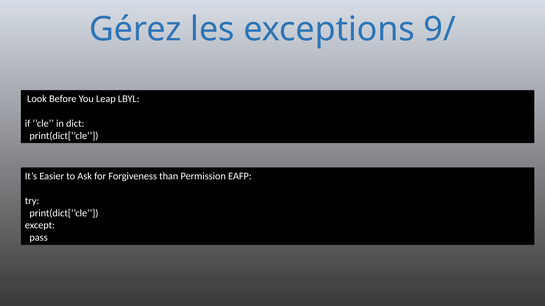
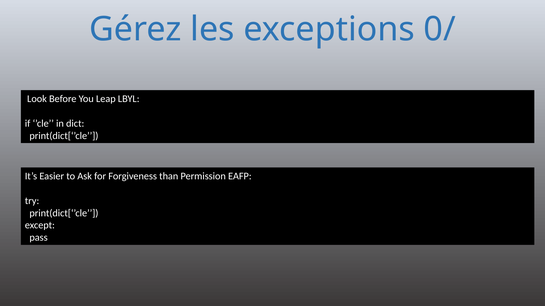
9/: 9/ -> 0/ (440, 29)
